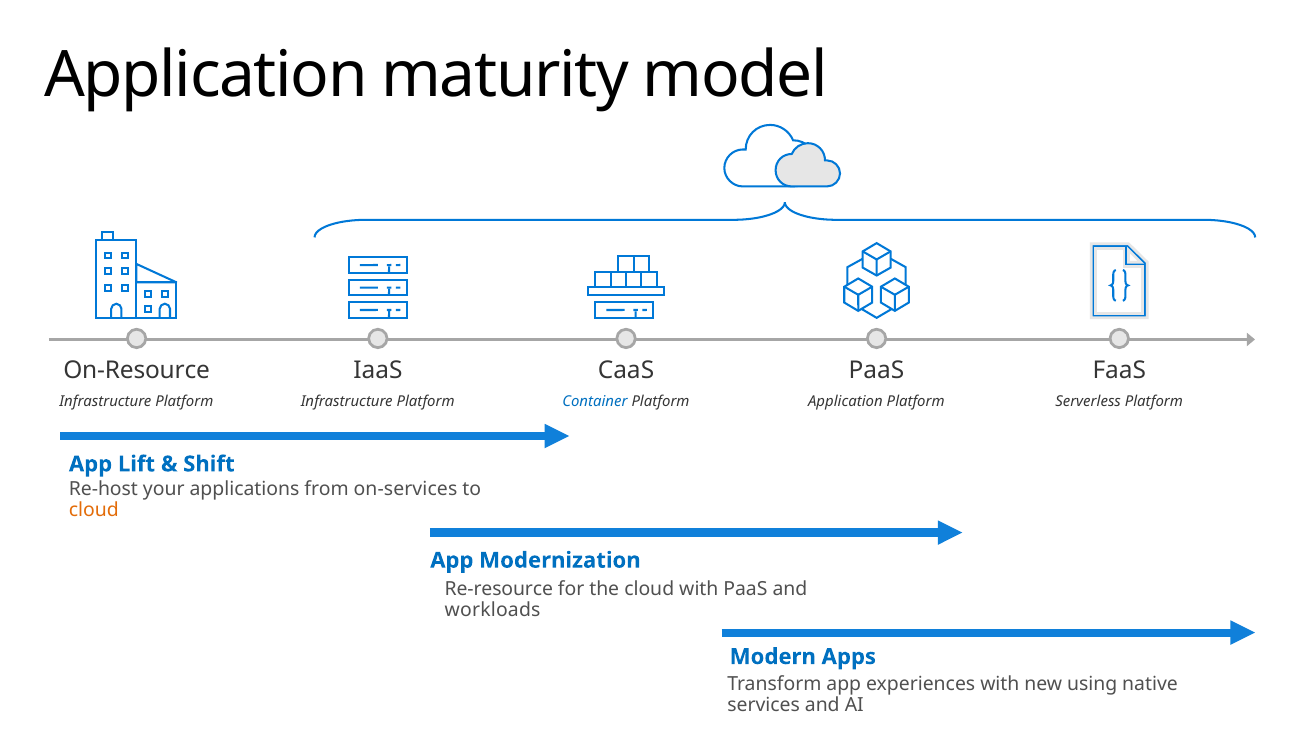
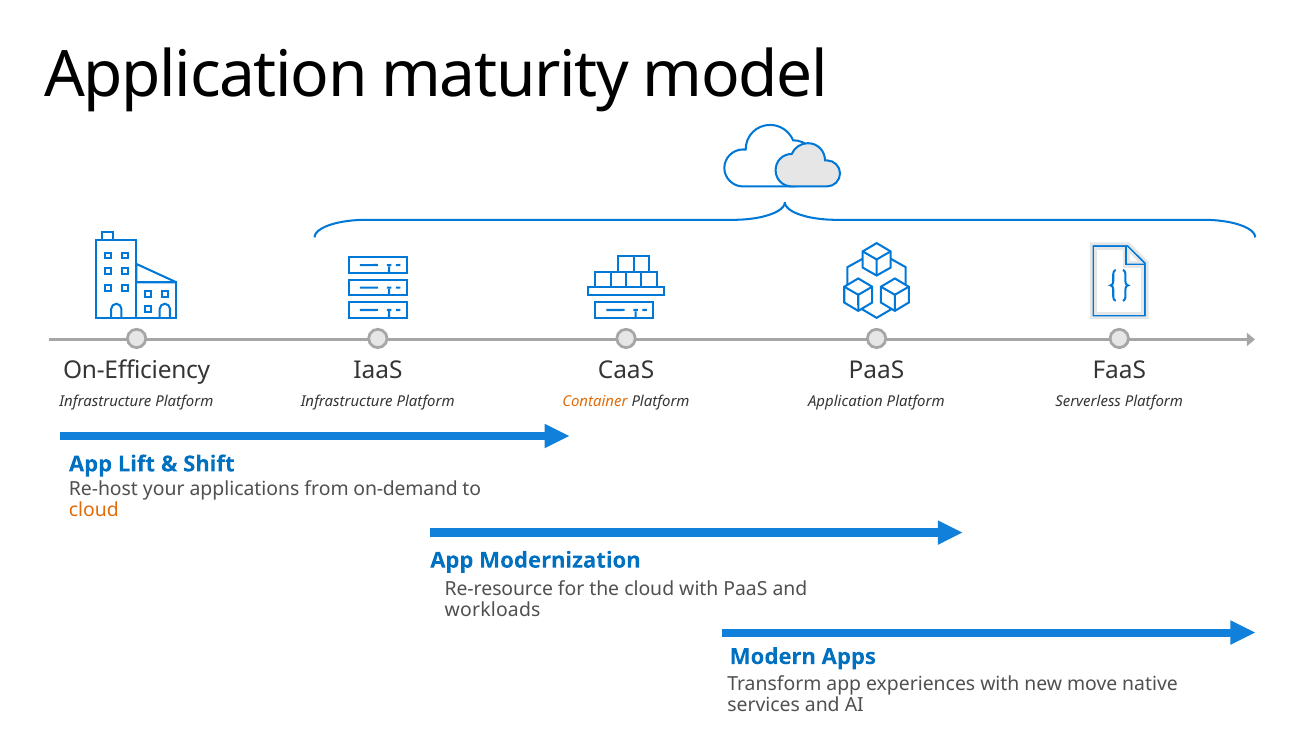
On-Resource: On-Resource -> On-Efficiency (137, 370)
Container colour: blue -> orange (595, 401)
on-services: on-services -> on-demand (406, 489)
using: using -> move (1092, 684)
